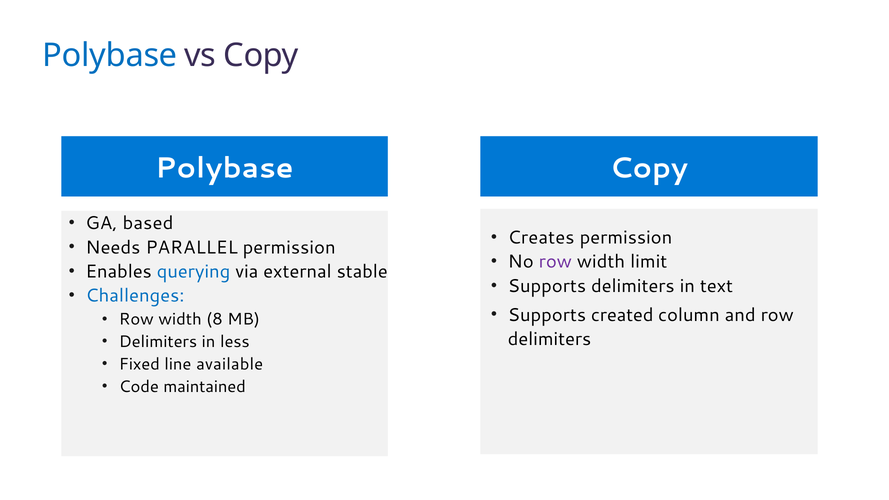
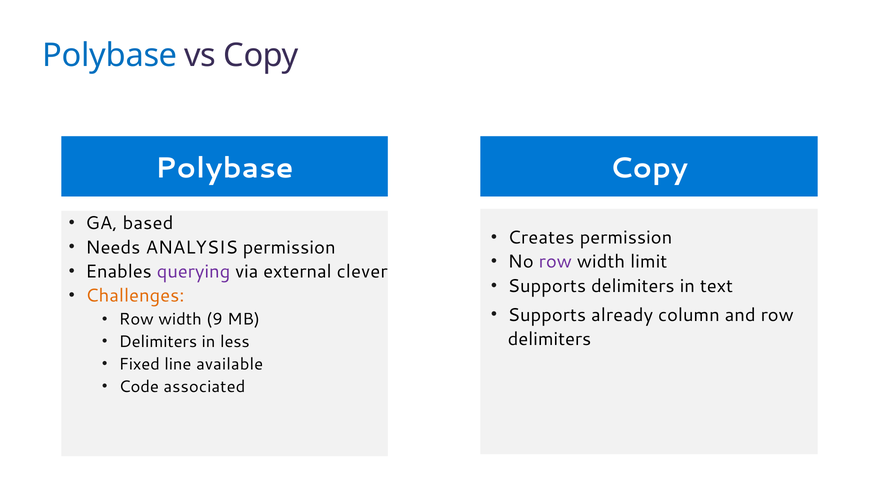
PARALLEL: PARALLEL -> ANALYSIS (192, 248)
querying colour: blue -> purple (194, 272)
stable: stable -> clever (362, 272)
Challenges colour: blue -> orange (135, 296)
created: created -> already (622, 315)
8: 8 -> 9 (214, 320)
maintained: maintained -> associated (204, 387)
